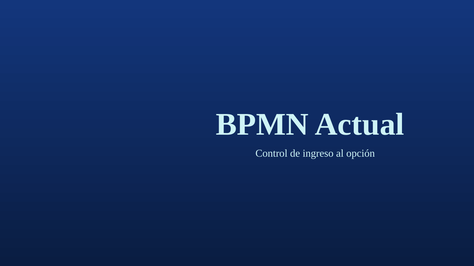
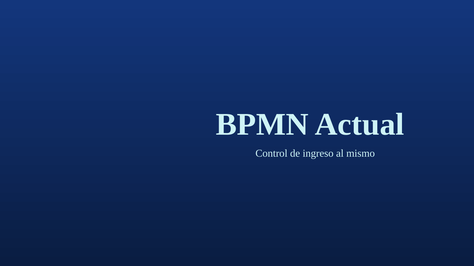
opción: opción -> mismo (361, 154)
